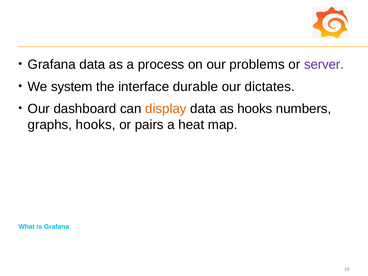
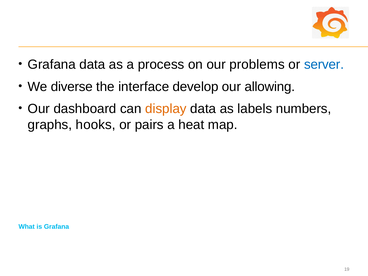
server colour: purple -> blue (324, 65)
system: system -> diverse (72, 87)
durable: durable -> develop (196, 87)
dictates: dictates -> allowing (270, 87)
as hooks: hooks -> labels (255, 109)
